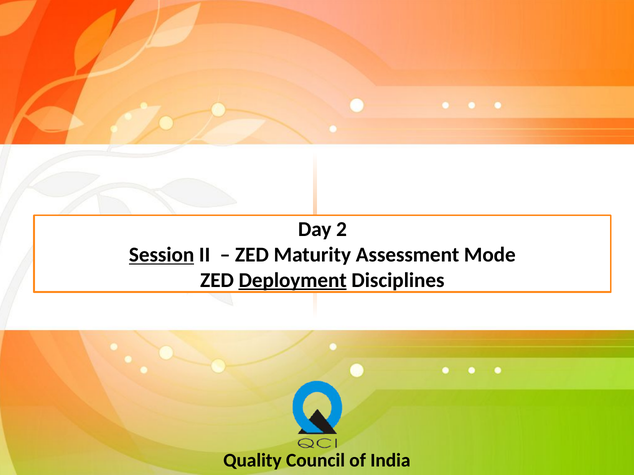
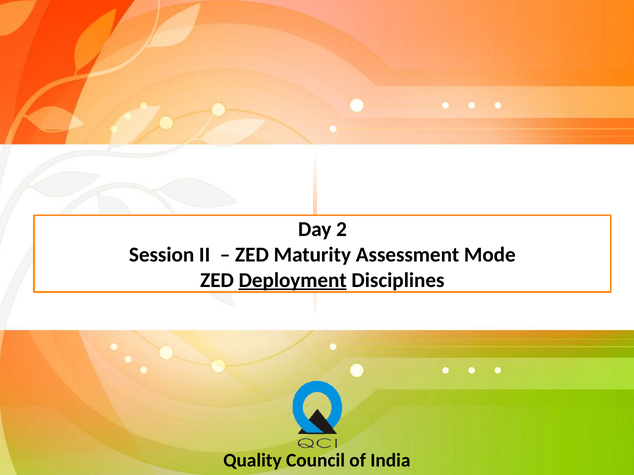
Session underline: present -> none (162, 255)
